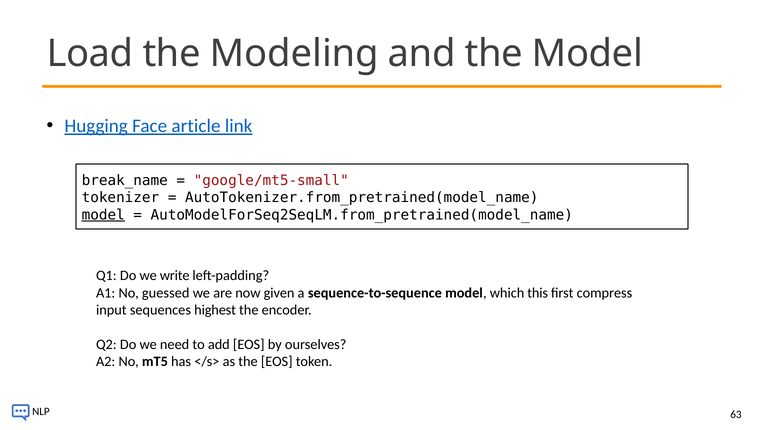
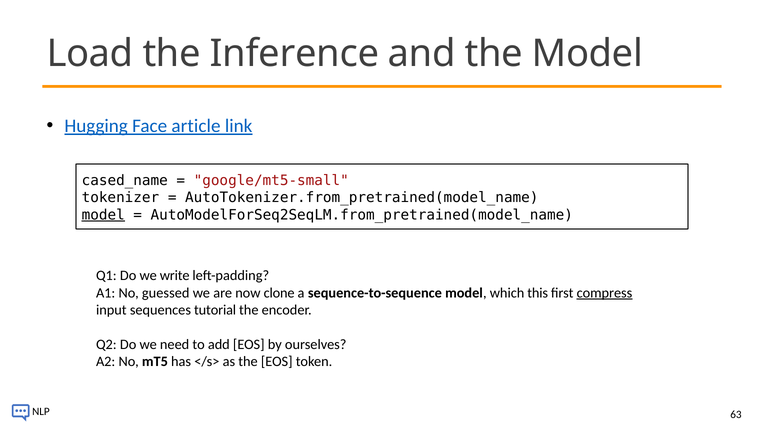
Modeling: Modeling -> Inference (294, 54)
break_name: break_name -> cased_name (125, 180)
given: given -> clone (279, 293)
compress underline: none -> present (604, 293)
highest: highest -> tutorial (215, 310)
